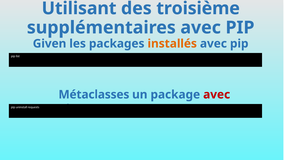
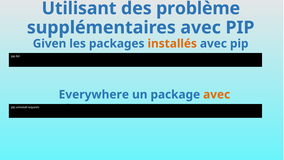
troisième: troisième -> problème (198, 8)
Métaclasses: Métaclasses -> Everywhere (94, 94)
avec colour: red -> orange (217, 94)
